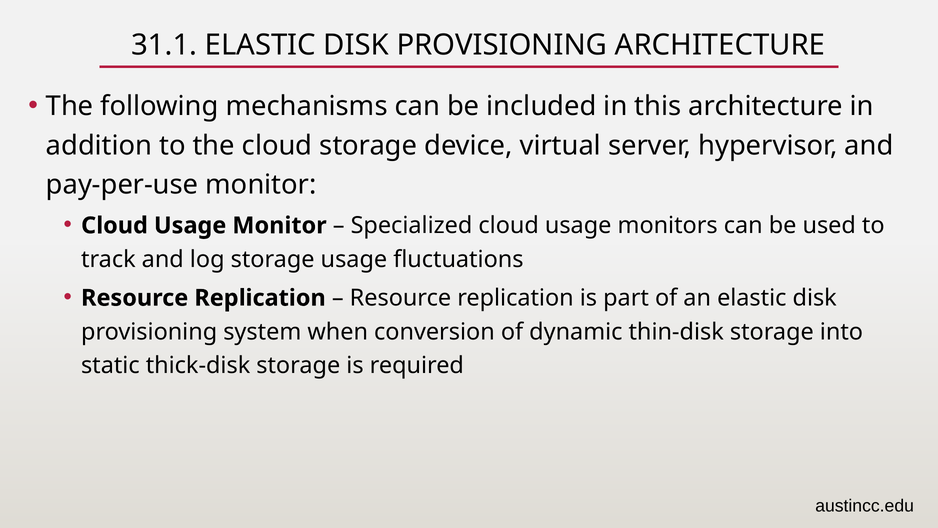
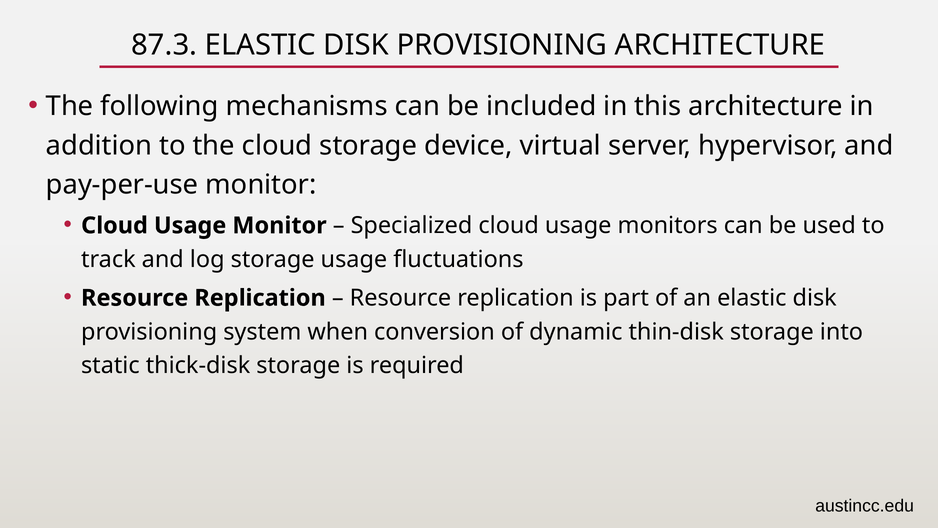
31.1: 31.1 -> 87.3 (164, 45)
